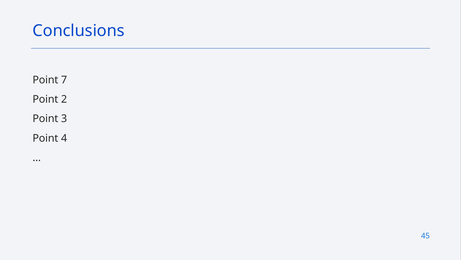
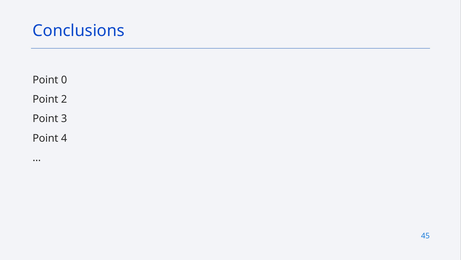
7: 7 -> 0 (64, 80)
